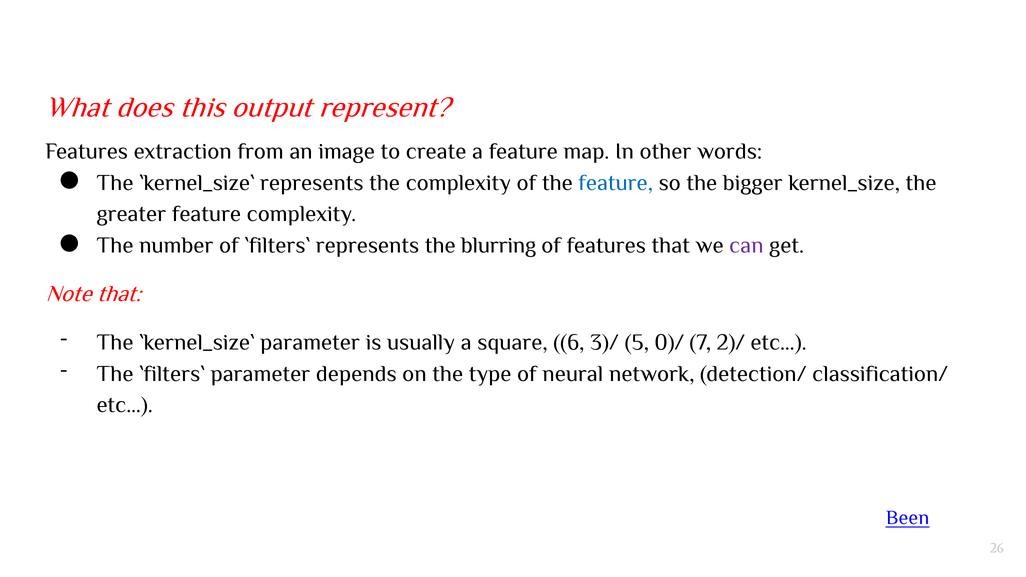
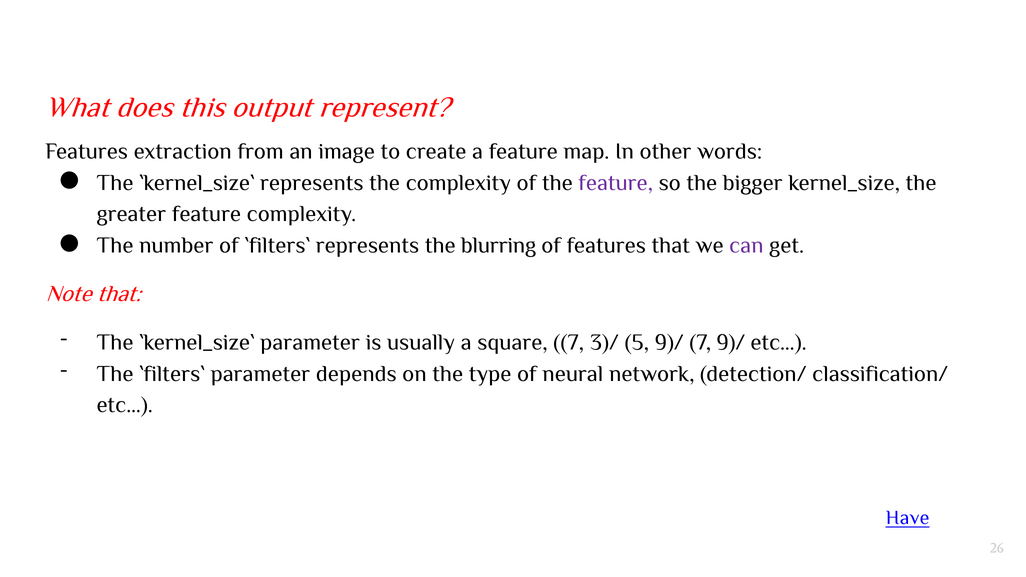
feature colour: blue -> purple (616, 183)
square 6: 6 -> 7 (569, 342)
5 0)/: 0)/ -> 9)/ (669, 342)
7 2)/: 2)/ -> 9)/ (731, 342)
Been: Been -> Have (908, 518)
